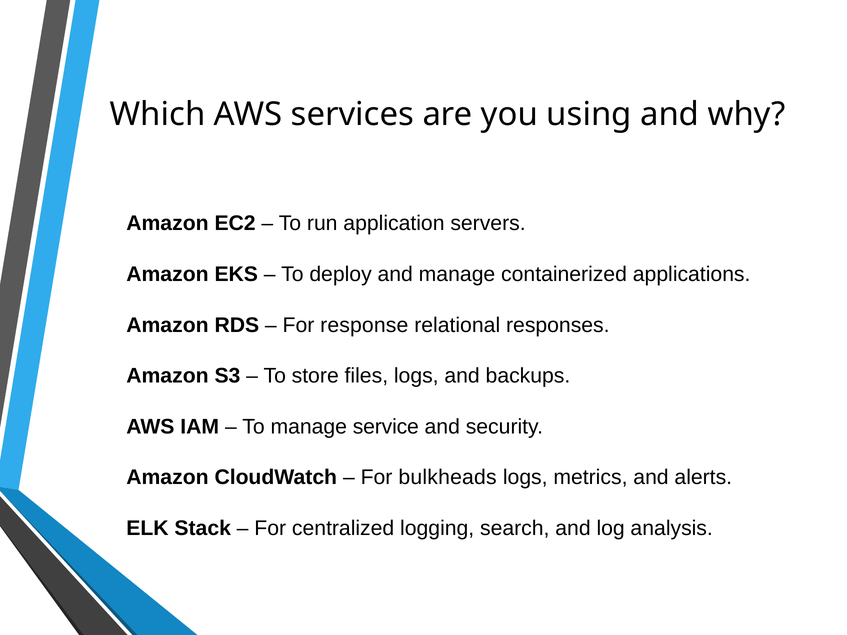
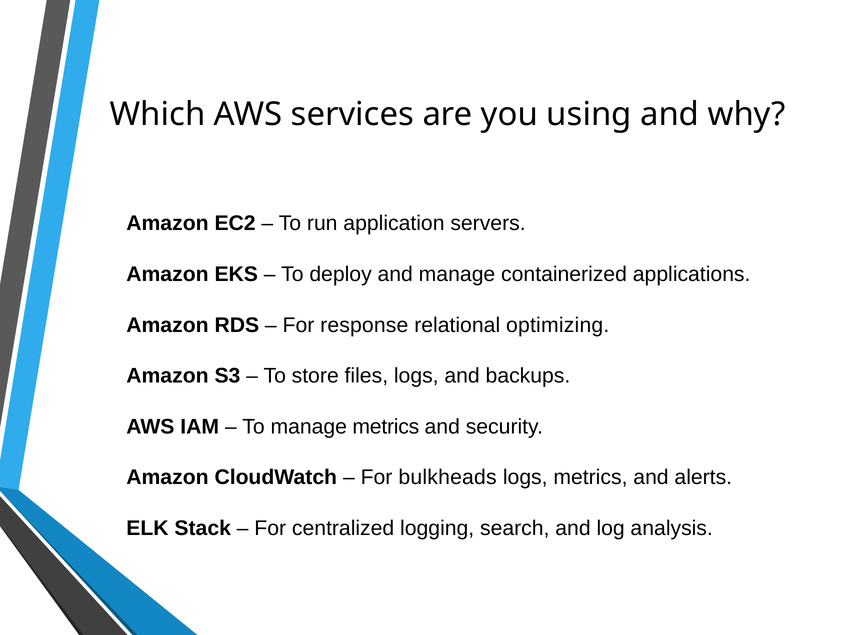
responses: responses -> optimizing (558, 325)
manage service: service -> metrics (386, 427)
